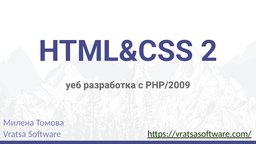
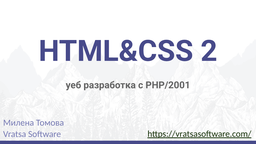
РНР/2009: РНР/2009 -> РНР/2001 (168, 85)
